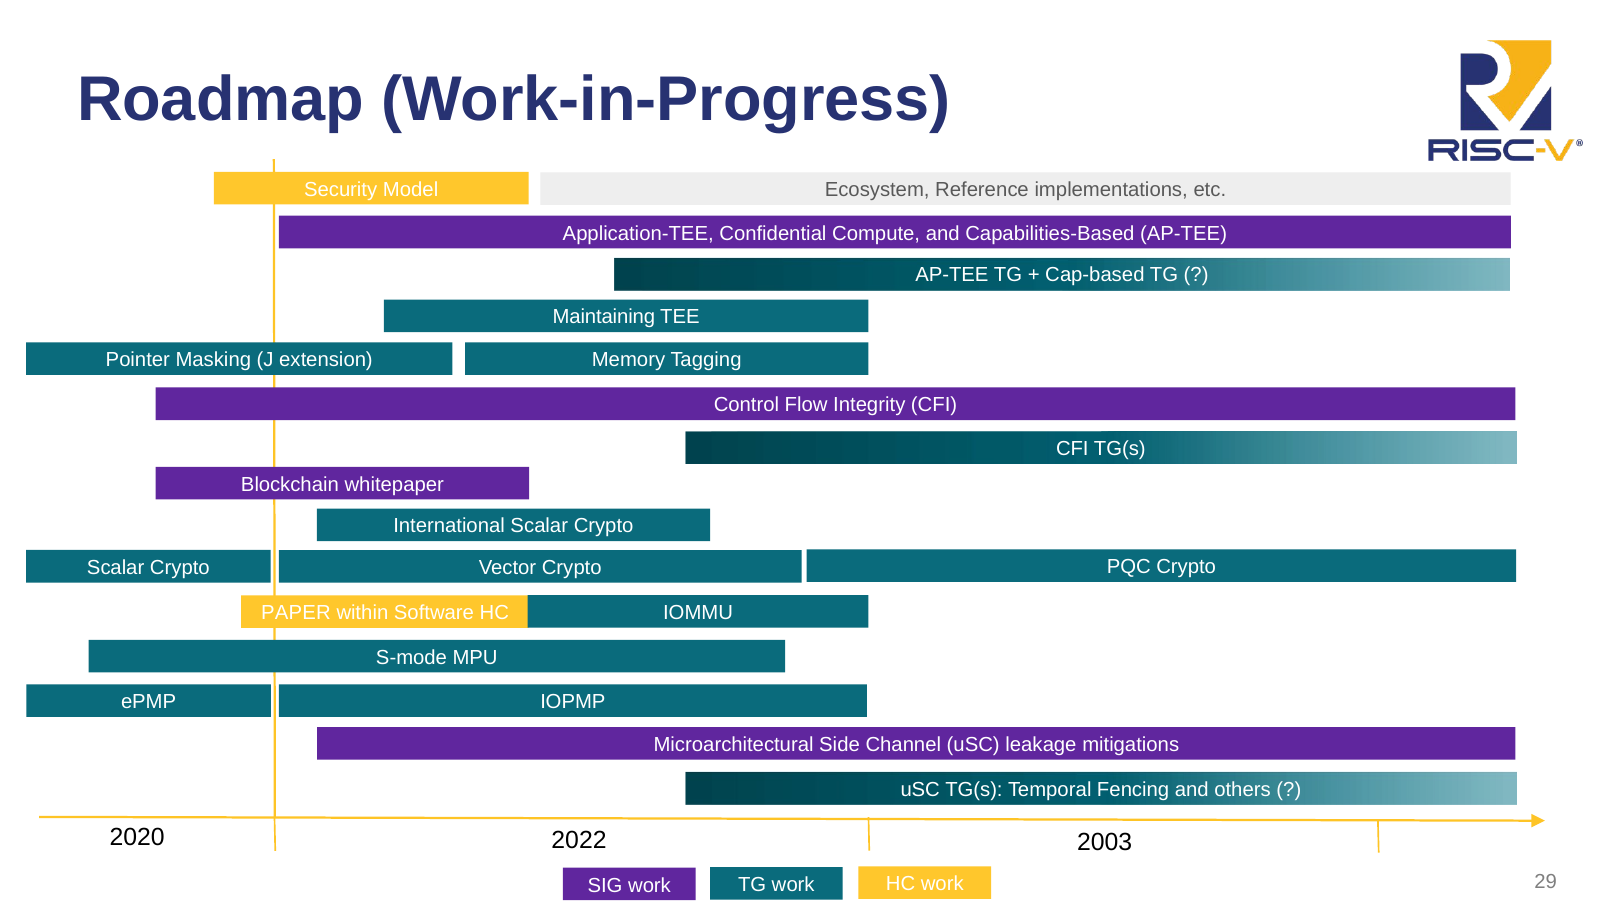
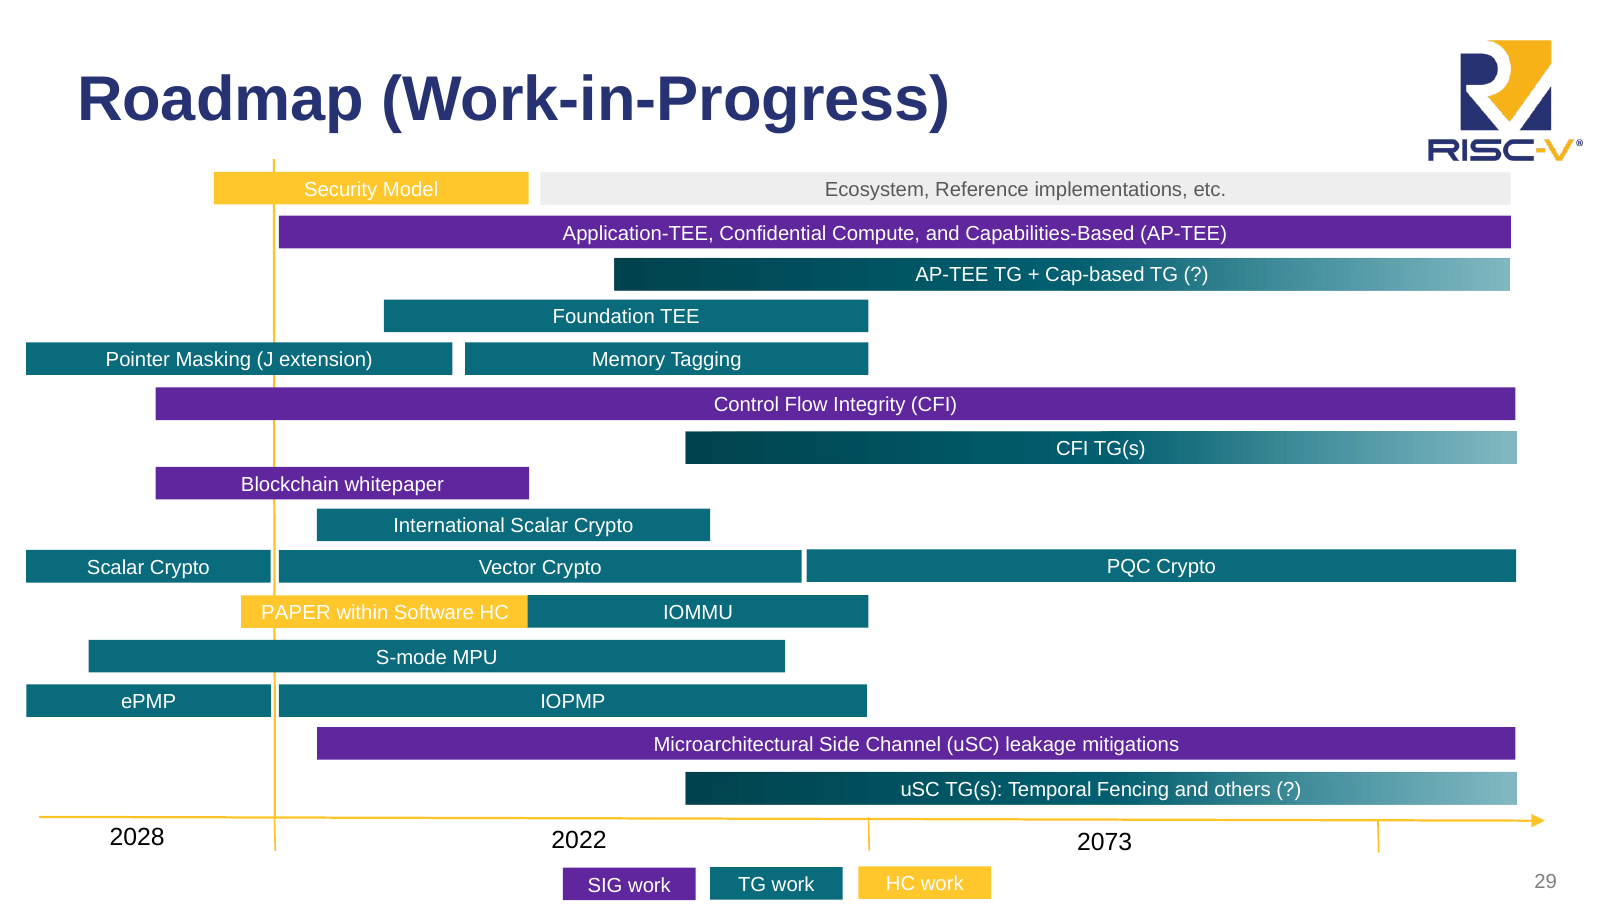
Maintaining: Maintaining -> Foundation (604, 317)
2020: 2020 -> 2028 (137, 837)
2003: 2003 -> 2073 (1105, 842)
